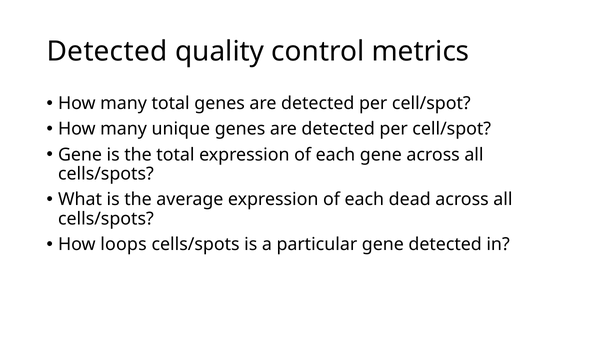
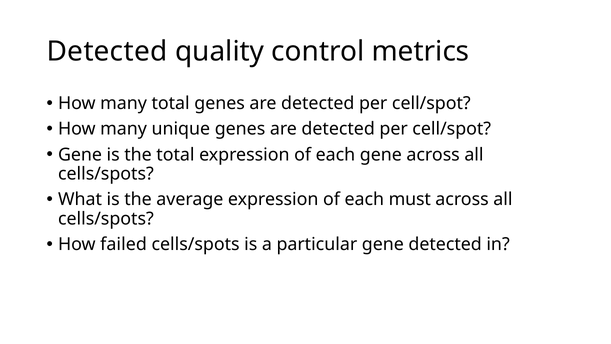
dead: dead -> must (410, 199)
loops: loops -> failed (124, 244)
